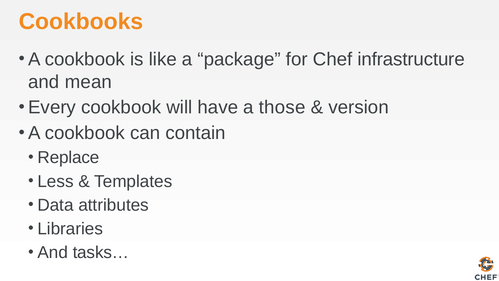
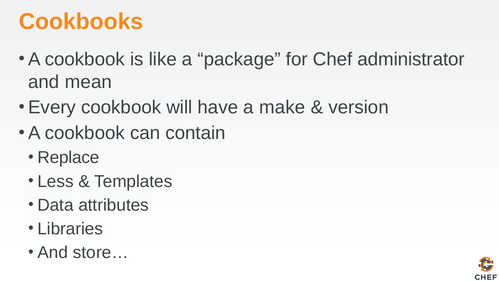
infrastructure: infrastructure -> administrator (411, 59)
those: those -> make (282, 107)
tasks…: tasks… -> store… (101, 252)
